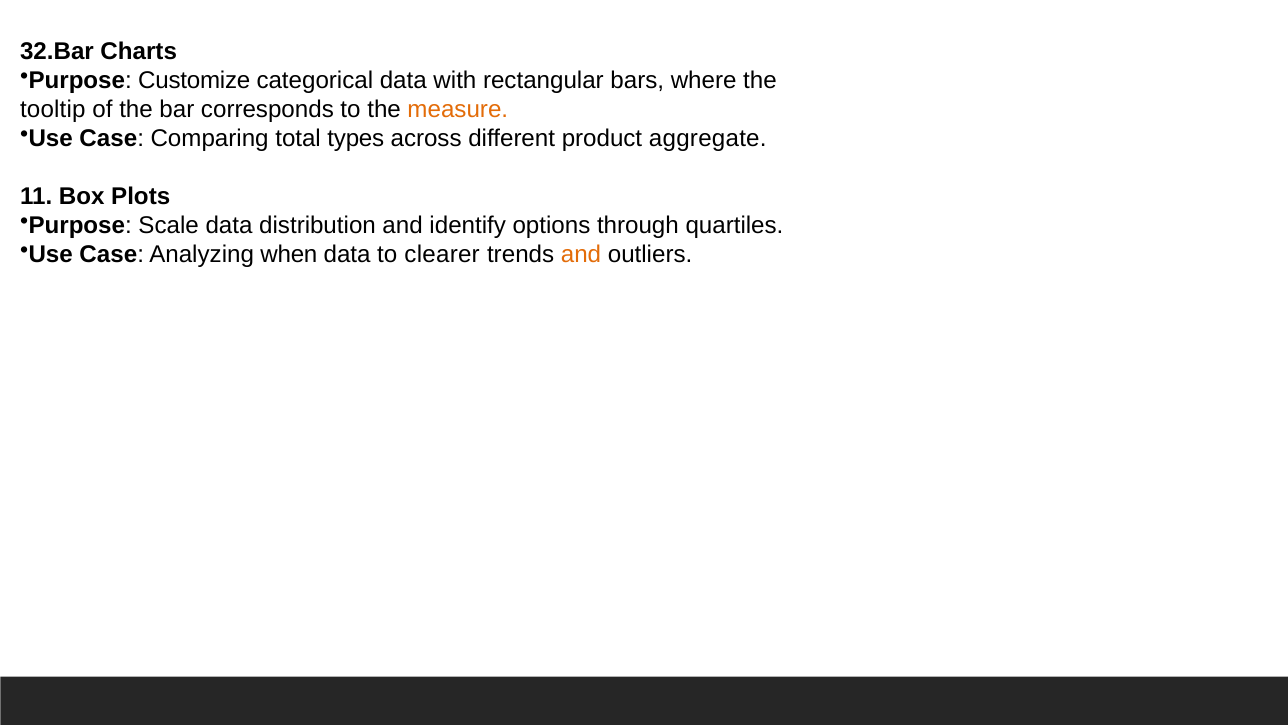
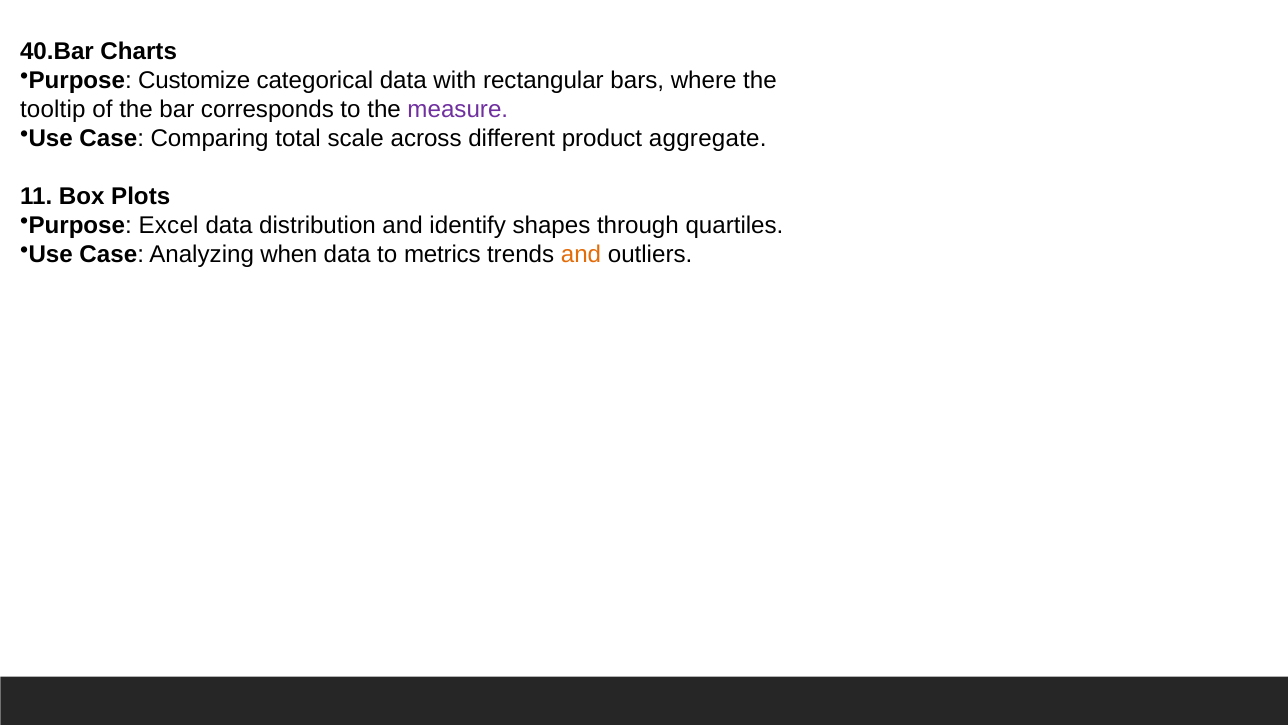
32.Bar: 32.Bar -> 40.Bar (57, 51)
measure colour: orange -> purple (458, 109)
types: types -> scale (356, 138)
Scale: Scale -> Excel (169, 225)
options: options -> shapes (551, 225)
clearer: clearer -> metrics (442, 254)
